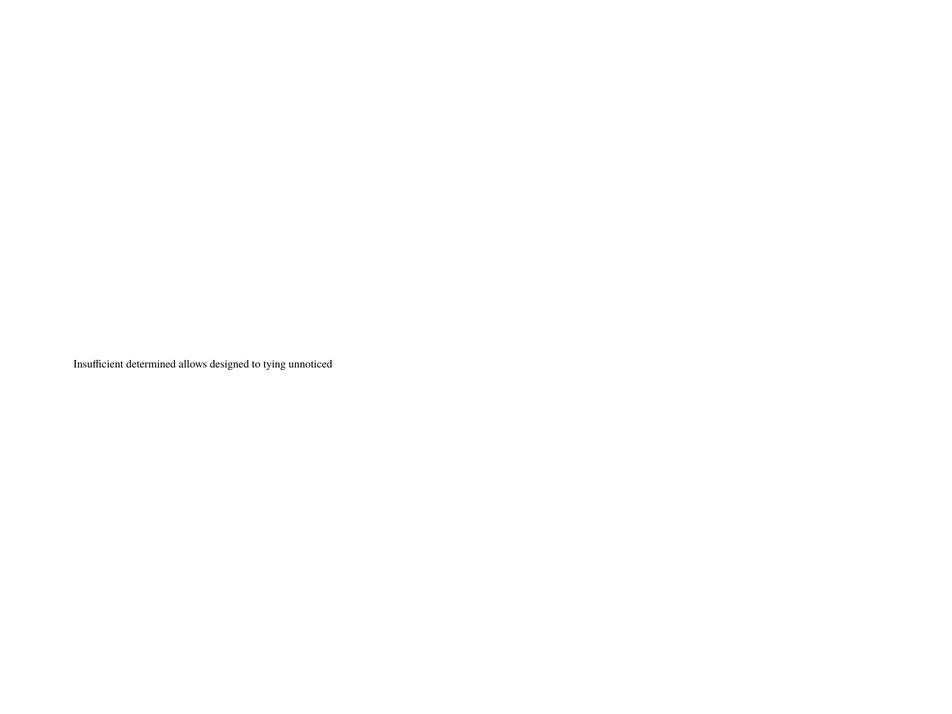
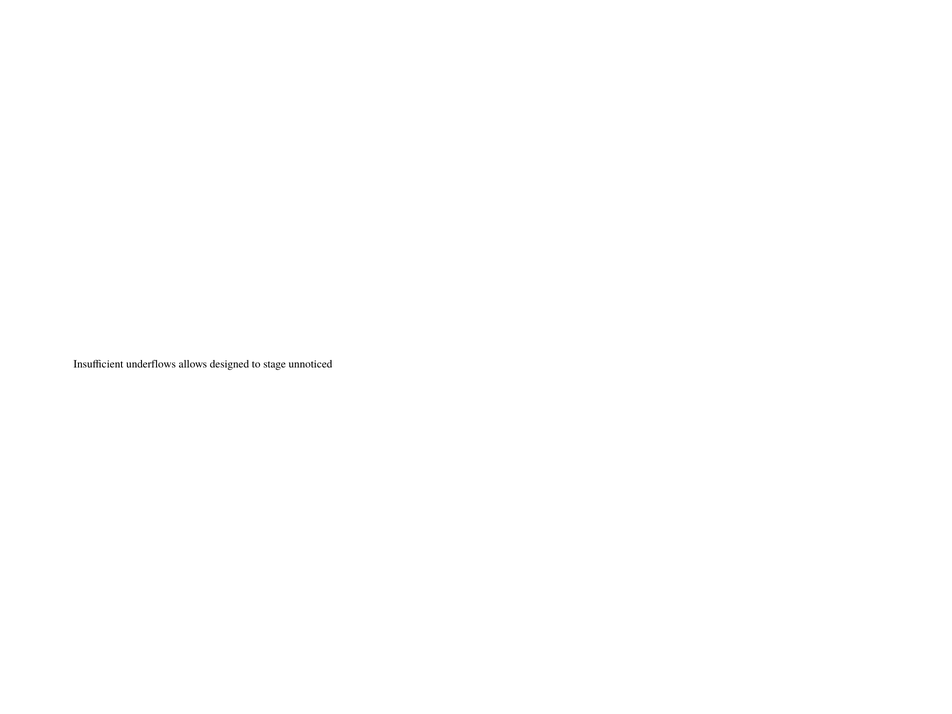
determined: determined -> underflows (151, 364)
tying: tying -> stage (275, 364)
